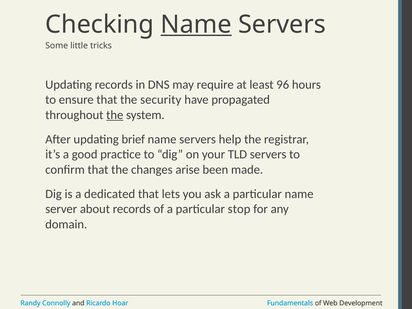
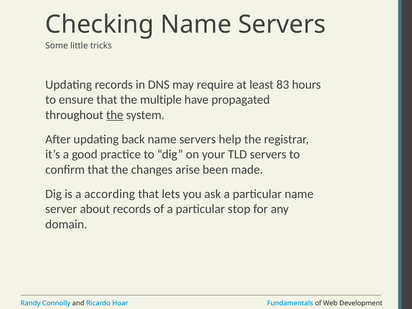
Name underline: present -> none (196, 24)
96: 96 -> 83 (283, 85)
security: security -> multiple (161, 100)
brief: brief -> back (133, 139)
dedicated: dedicated -> according (110, 194)
